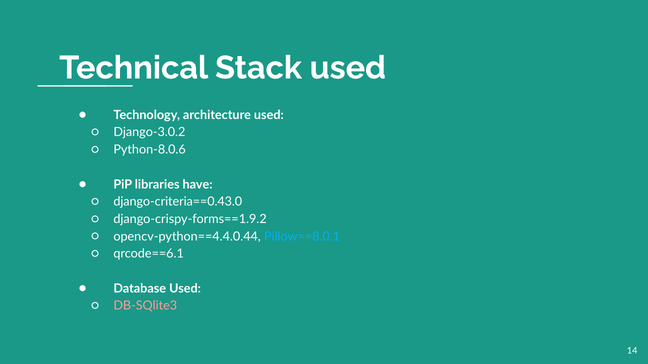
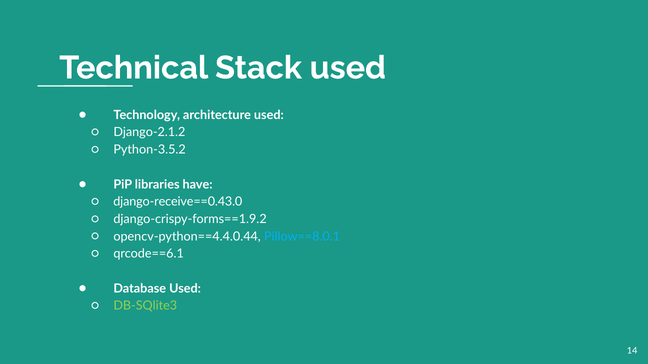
Django-3.0.2: Django-3.0.2 -> Django-2.1.2 (149, 133)
Python-8.0.6: Python-8.0.6 -> Python-3.5.2 (150, 150)
django-criteria==0.43.0: django-criteria==0.43.0 -> django-receive==0.43.0 (178, 202)
DB-SQlite3 colour: pink -> light green (145, 306)
